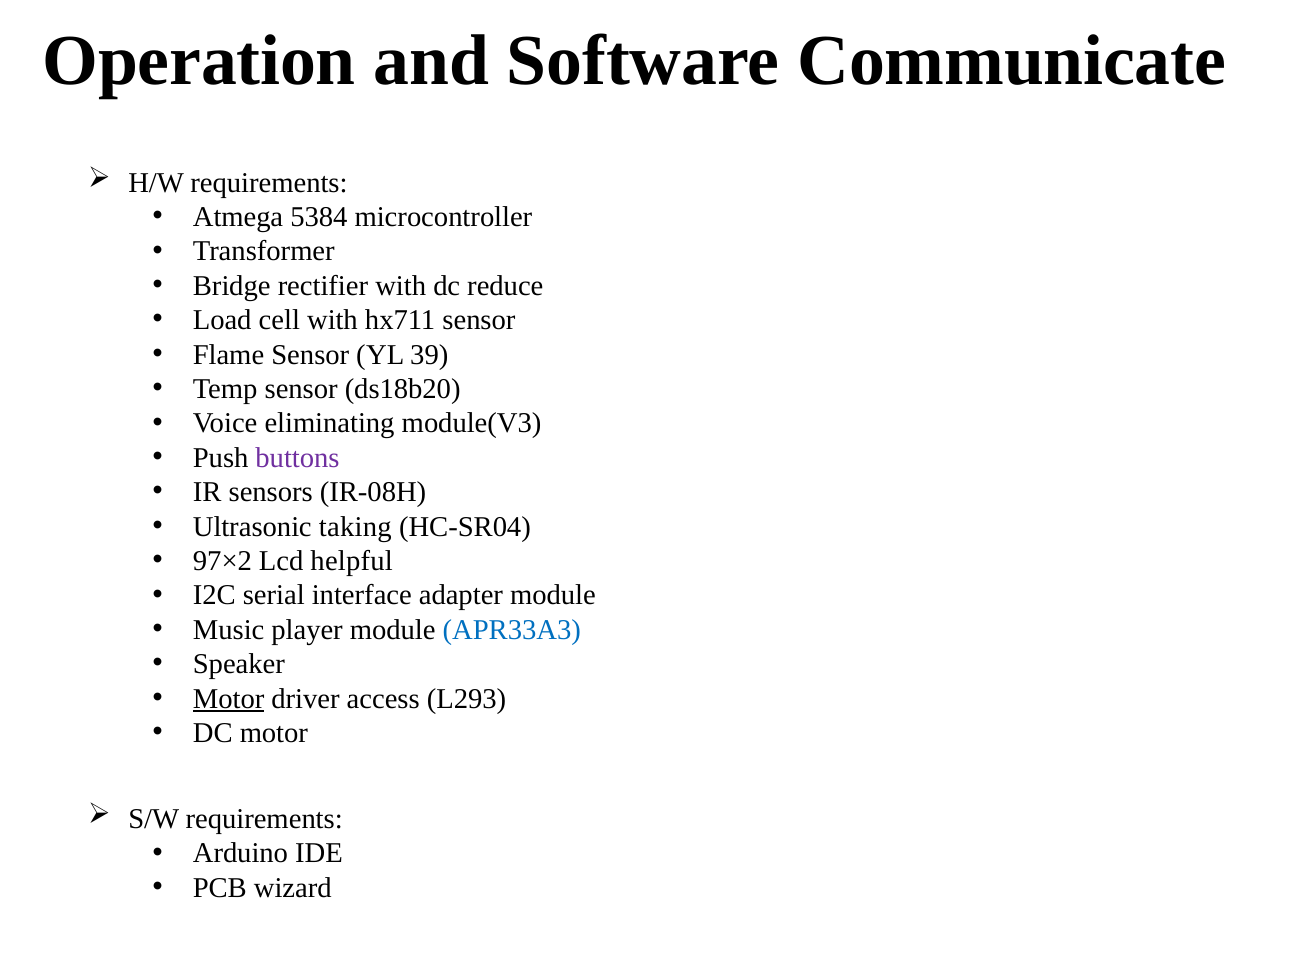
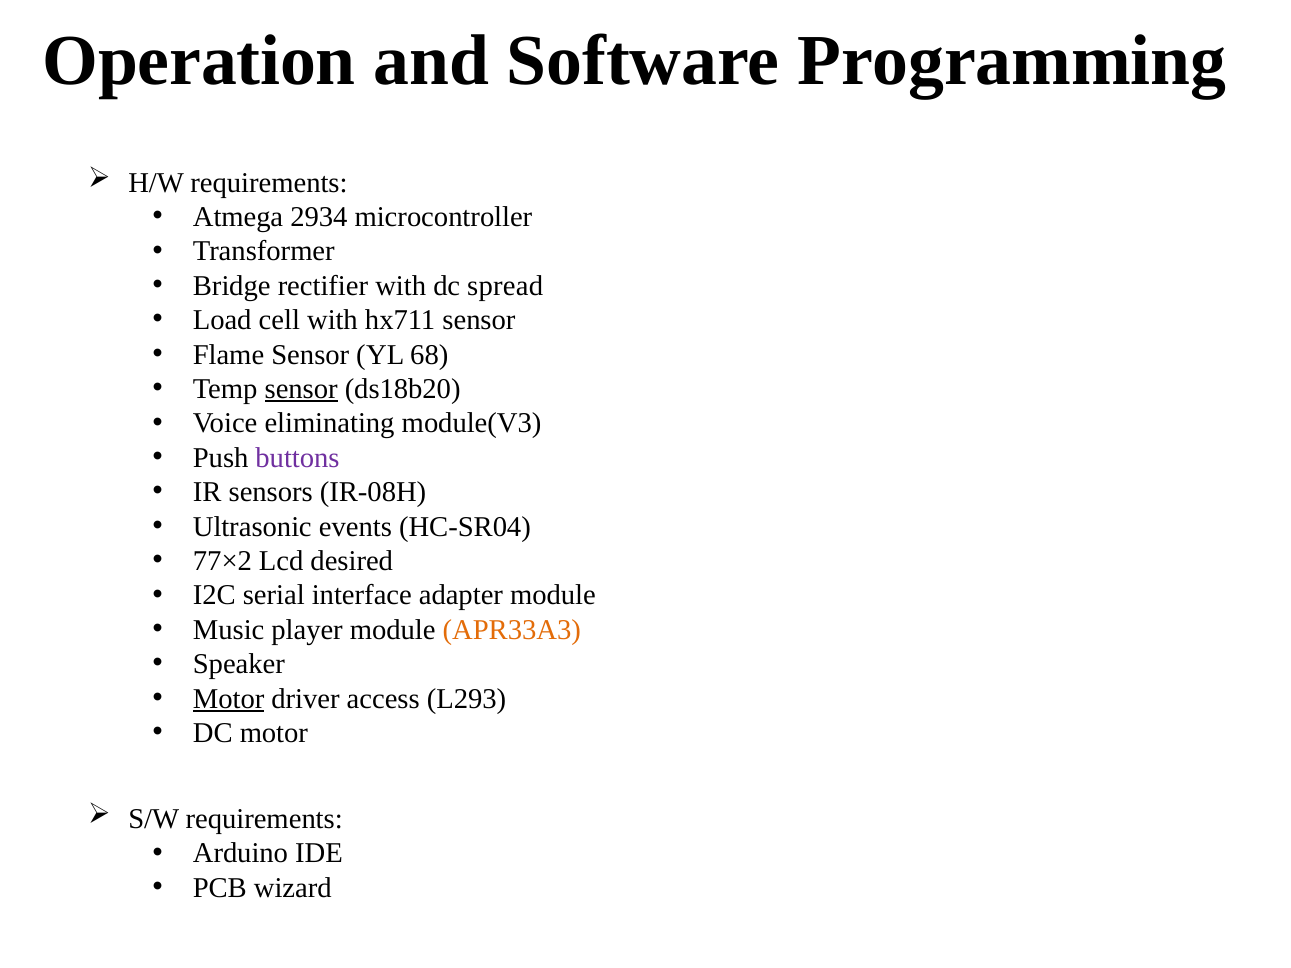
Communicate: Communicate -> Programming (1012, 61)
5384: 5384 -> 2934 (319, 217)
reduce: reduce -> spread (505, 286)
39: 39 -> 68 (429, 355)
sensor underline: none -> present (301, 389)
taking: taking -> events (355, 527)
97×2: 97×2 -> 77×2 (222, 561)
helpful: helpful -> desired (352, 561)
APR33A3 colour: blue -> orange (512, 630)
